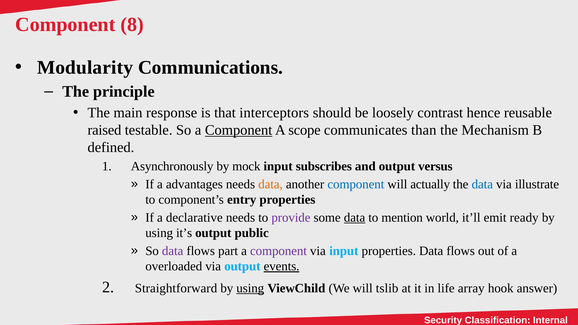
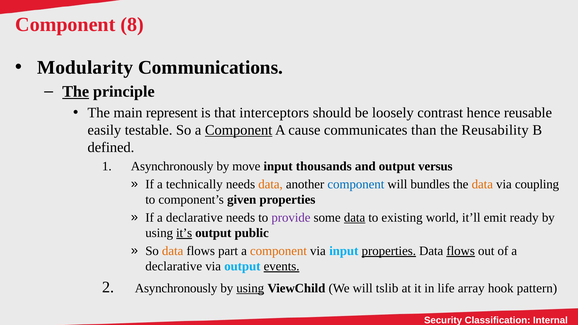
The underline: none -> present (76, 92)
response: response -> represent (172, 113)
raised: raised -> easily (104, 130)
scope: scope -> cause (304, 130)
Mechanism: Mechanism -> Reusability (495, 130)
mock: mock -> move (246, 166)
subscribes: subscribes -> thousands (324, 166)
advantages: advantages -> technically (194, 184)
actually: actually -> bundles (430, 184)
data colour: blue -> orange (482, 184)
illustrate: illustrate -> coupling (537, 184)
entry: entry -> given (242, 200)
mention: mention -> existing (402, 218)
it’s underline: none -> present (184, 233)
data colour: purple -> orange (173, 251)
component colour: purple -> orange (278, 251)
properties underline: none -> present (389, 251)
flows underline: none -> present (461, 251)
overloaded: overloaded -> declarative (174, 266)
Straightforward: Straightforward -> Asynchronously (176, 288)
answer: answer -> pattern (537, 288)
